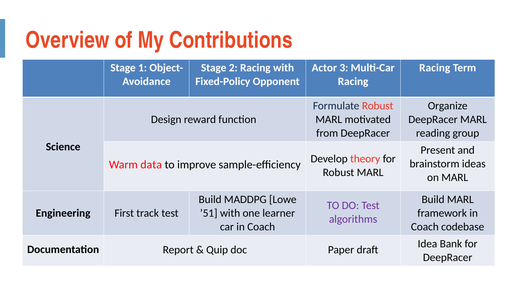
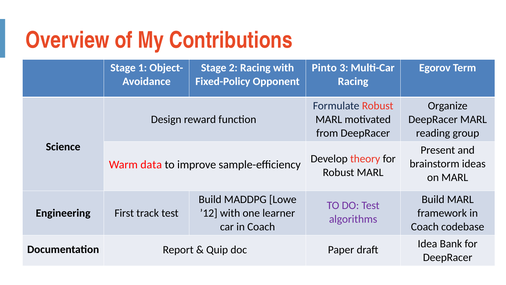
Actor: Actor -> Pinto (324, 68)
Racing: Racing -> Egorov (435, 68)
’51: ’51 -> ’12 (209, 213)
